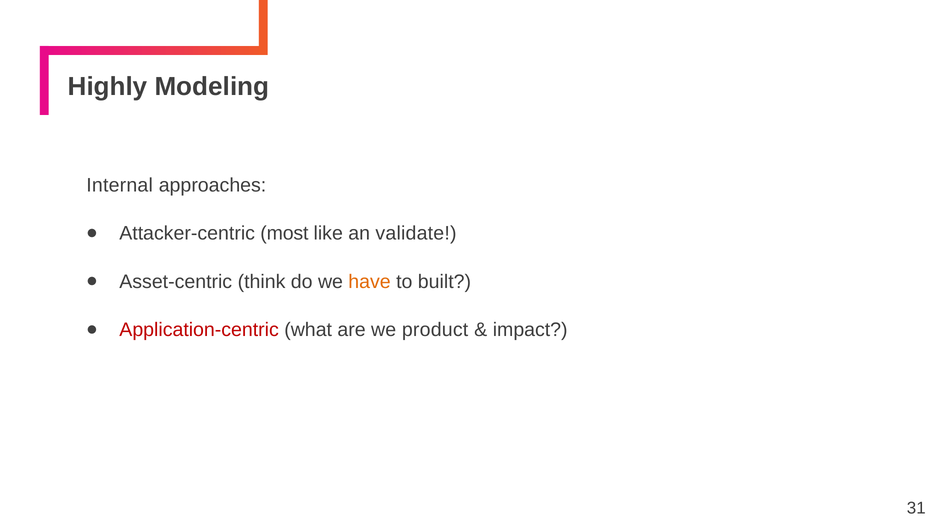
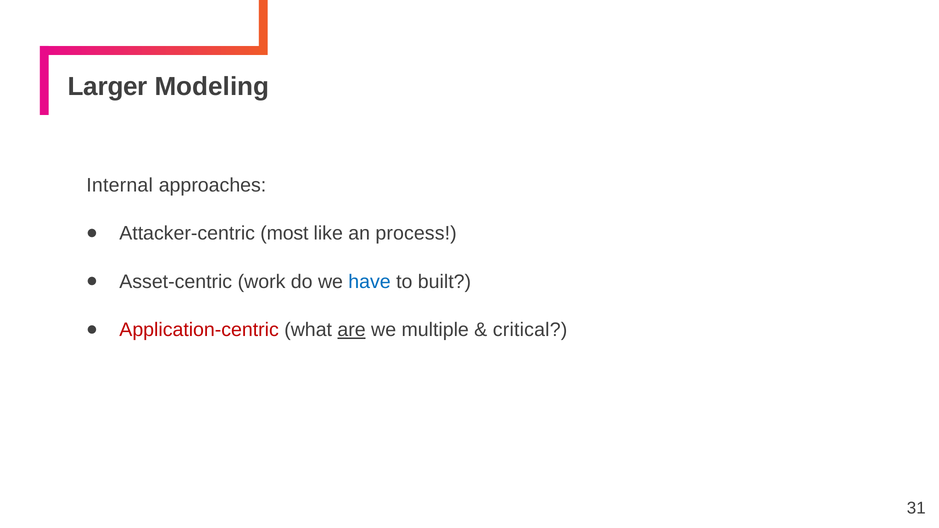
Highly: Highly -> Larger (108, 87)
validate: validate -> process (416, 234)
think: think -> work (262, 282)
have colour: orange -> blue (370, 282)
are underline: none -> present (352, 330)
product: product -> multiple (435, 330)
impact: impact -> critical (530, 330)
